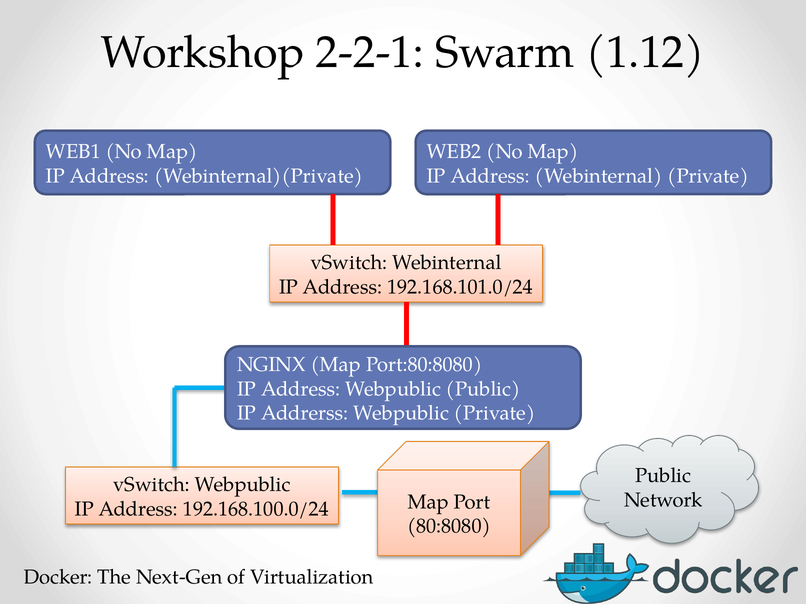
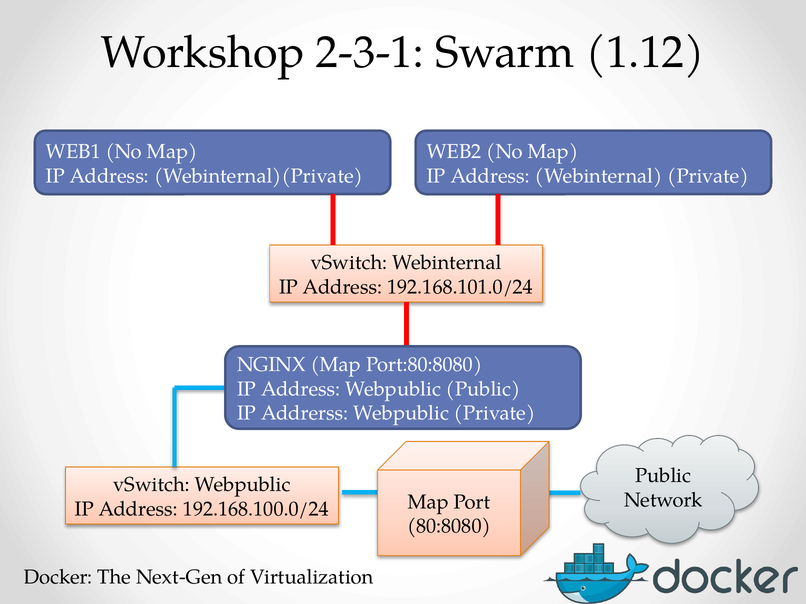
2-2-1: 2-2-1 -> 2-3-1 (370, 52)
